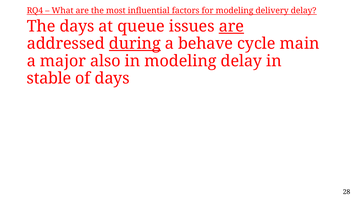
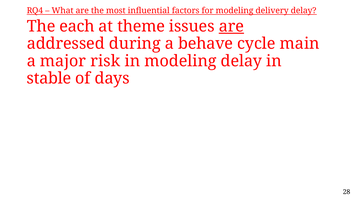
The days: days -> each (77, 26)
queue: queue -> theme (141, 26)
during underline: present -> none (135, 44)
also: also -> risk (105, 61)
